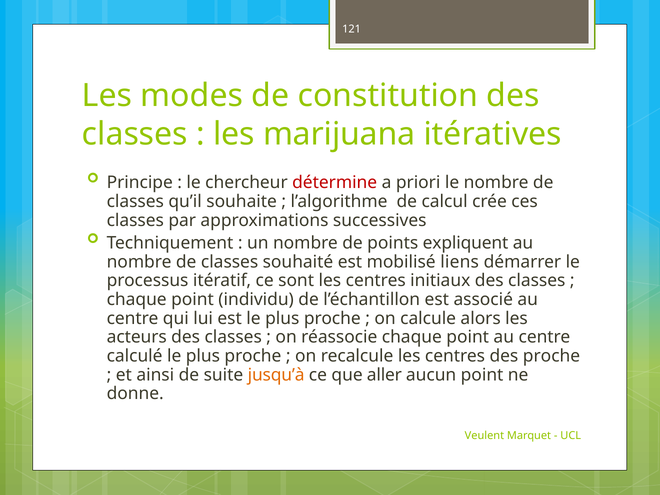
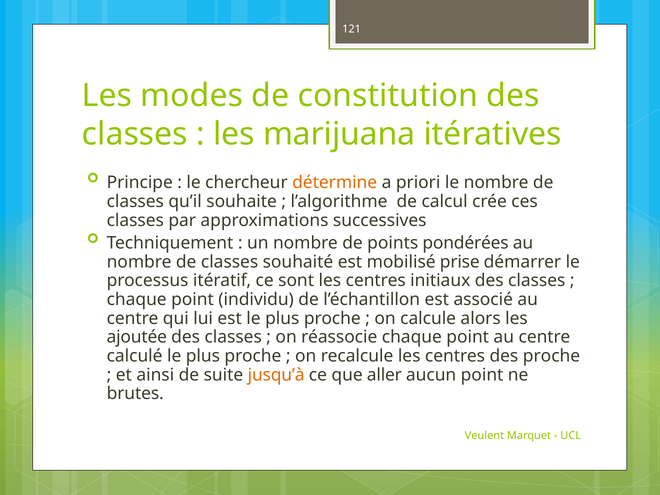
détermine colour: red -> orange (335, 183)
expliquent: expliquent -> pondérées (466, 243)
liens: liens -> prise (460, 262)
acteurs: acteurs -> ajoutée (137, 337)
donne: donne -> brutes (135, 394)
